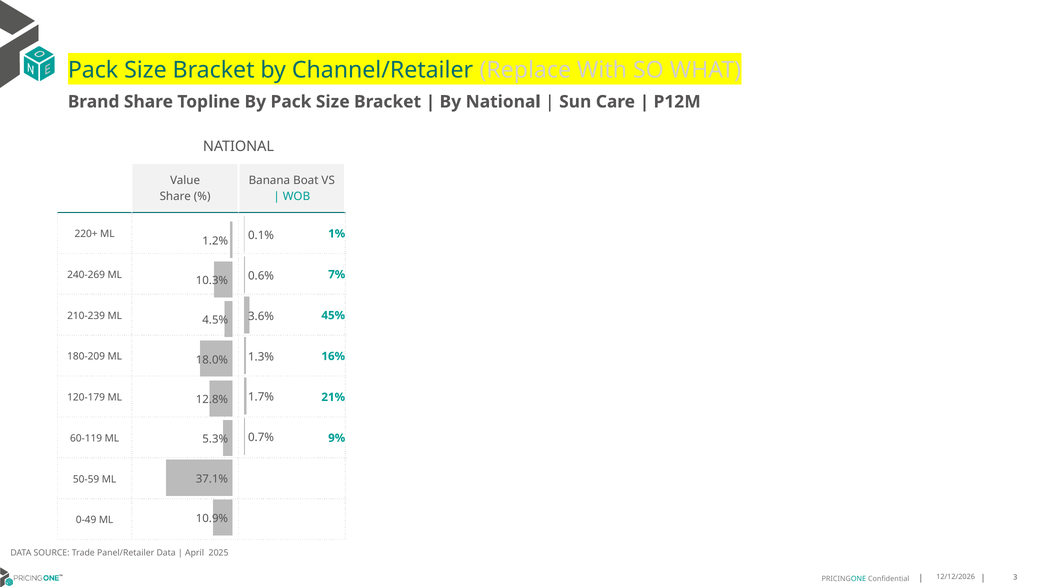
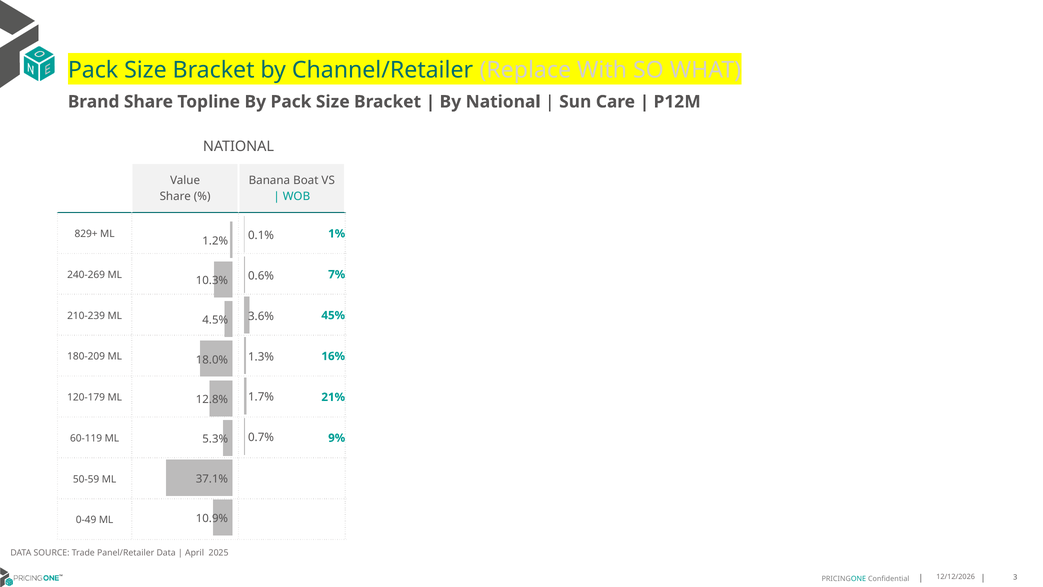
220+: 220+ -> 829+ (86, 234)
